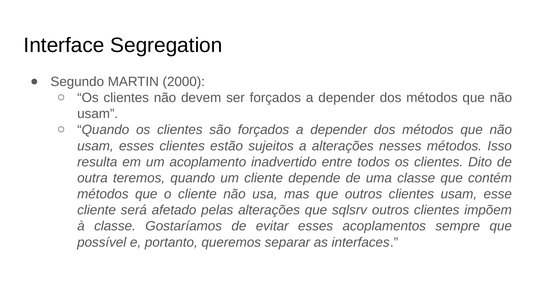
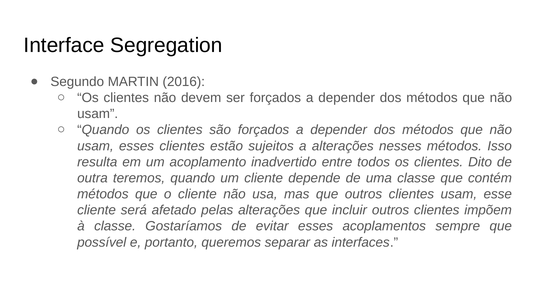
2000: 2000 -> 2016 (184, 82)
sqlsrv: sqlsrv -> incluir (350, 211)
